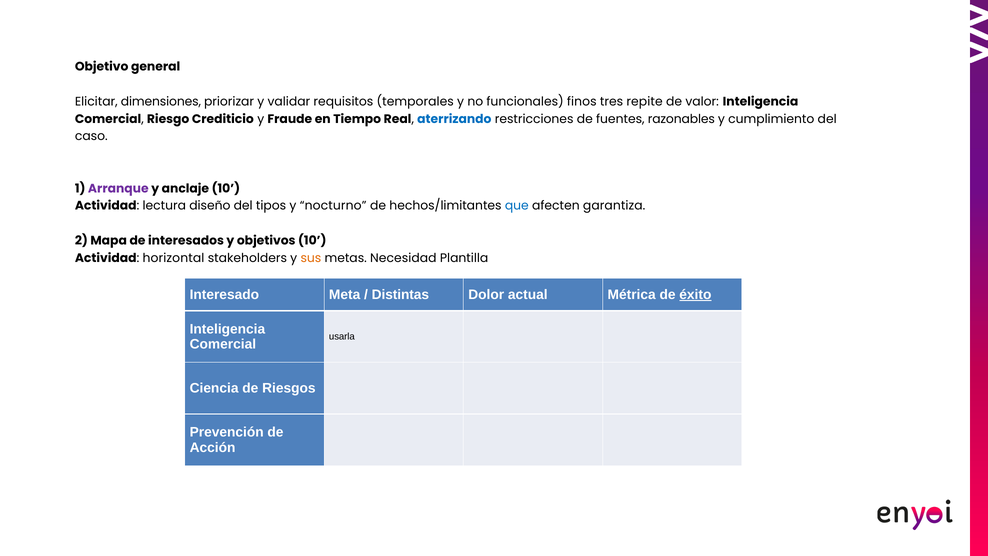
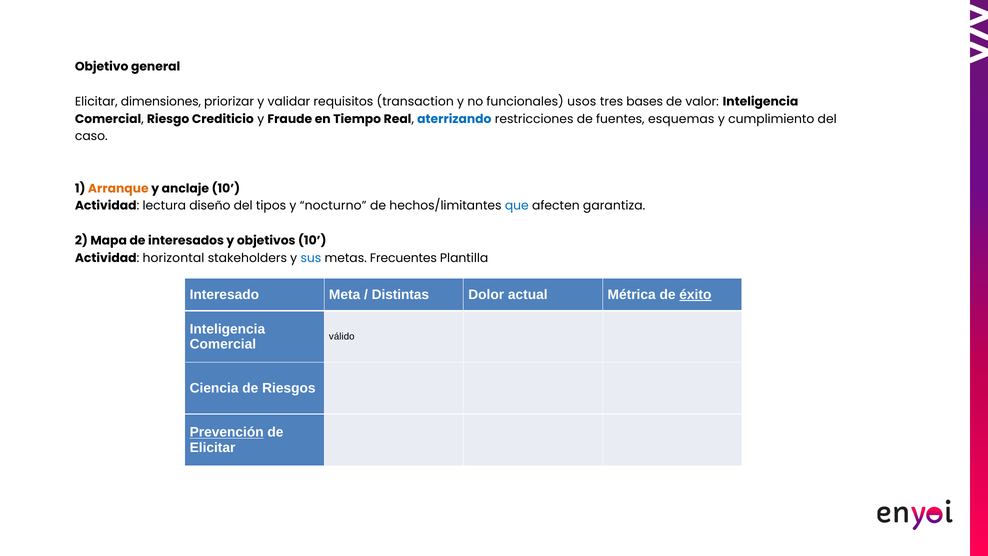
temporales: temporales -> transaction (415, 102)
finos: finos -> usos (582, 102)
repite: repite -> bases (645, 102)
razonables: razonables -> esquemas (681, 119)
Arranque colour: purple -> orange (118, 188)
sus colour: orange -> blue (311, 258)
Necesidad: Necesidad -> Frecuentes (403, 258)
usarla: usarla -> válido (342, 337)
Prevención underline: none -> present (227, 432)
Acción: Acción -> Elicitar (213, 448)
